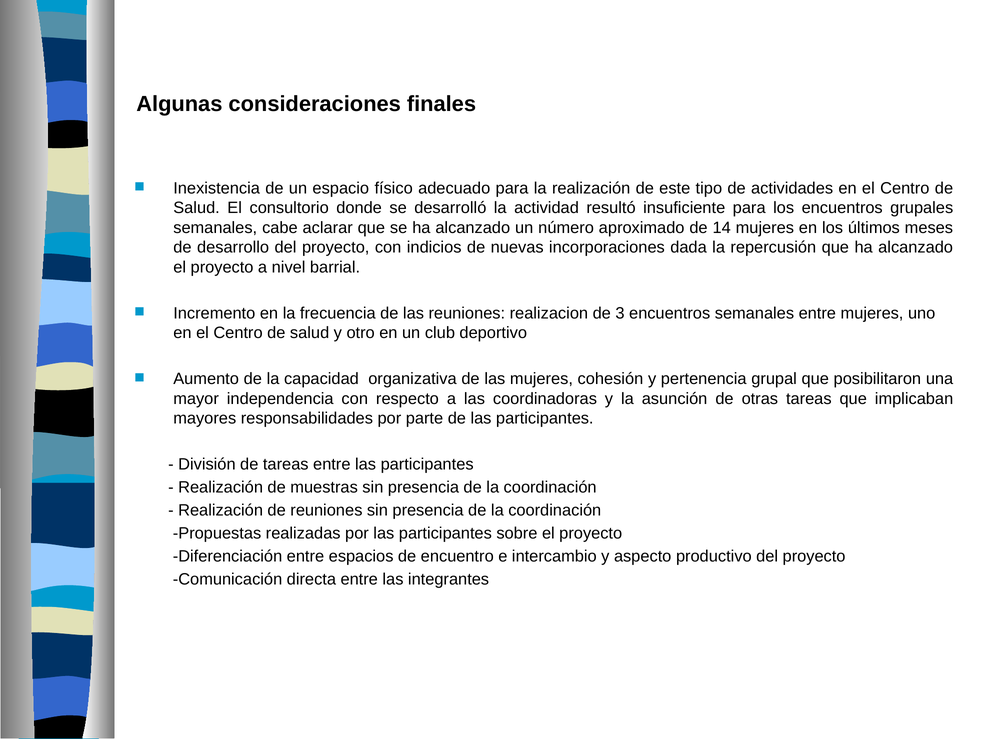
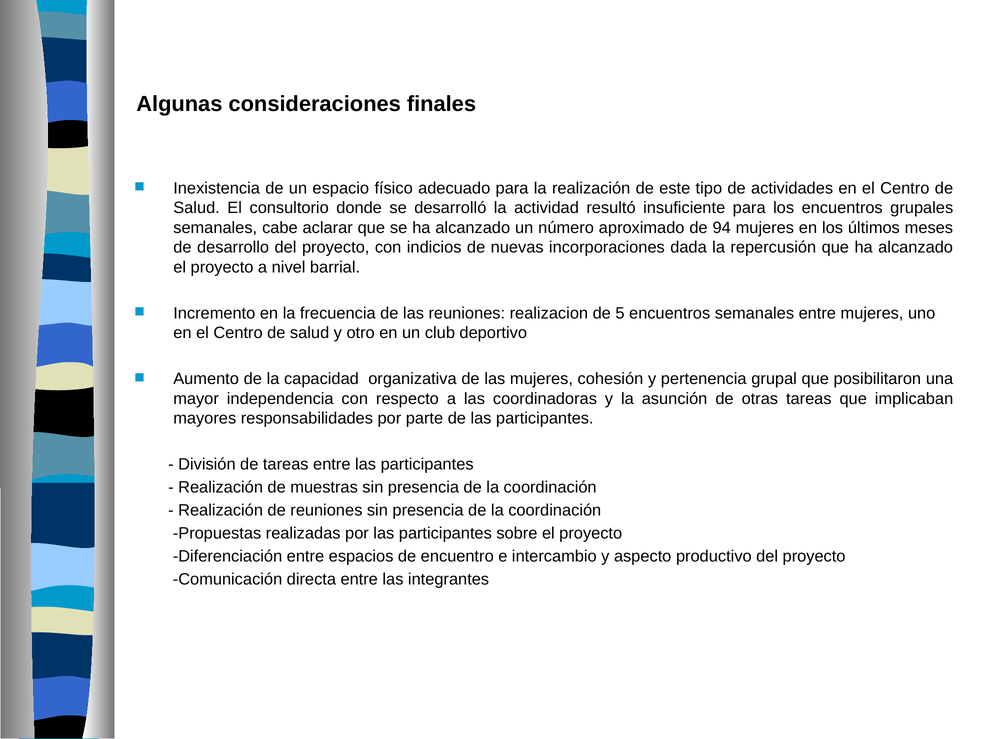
14: 14 -> 94 (722, 228)
3: 3 -> 5 (620, 313)
